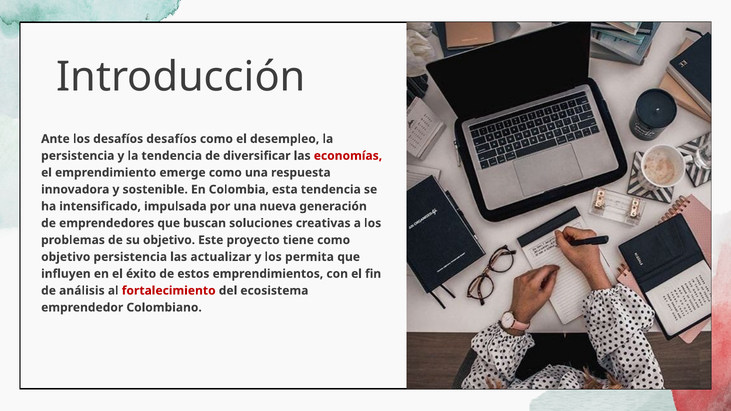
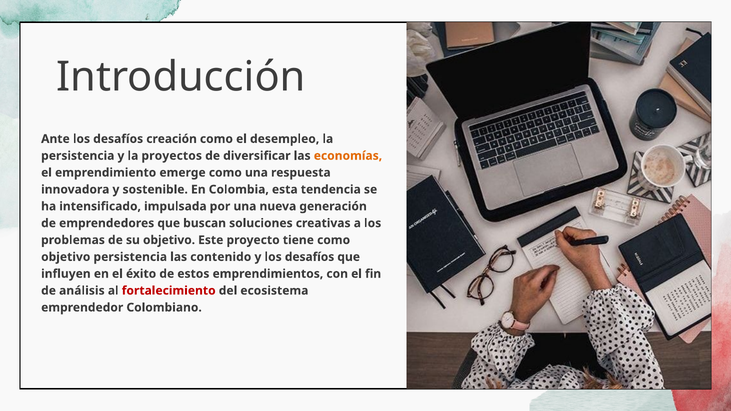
desafíos desafíos: desafíos -> creación (172, 139)
la tendencia: tendencia -> proyectos (172, 156)
economías colour: red -> orange (348, 156)
actualizar: actualizar -> contenido (221, 257)
y los permita: permita -> desafíos (310, 257)
